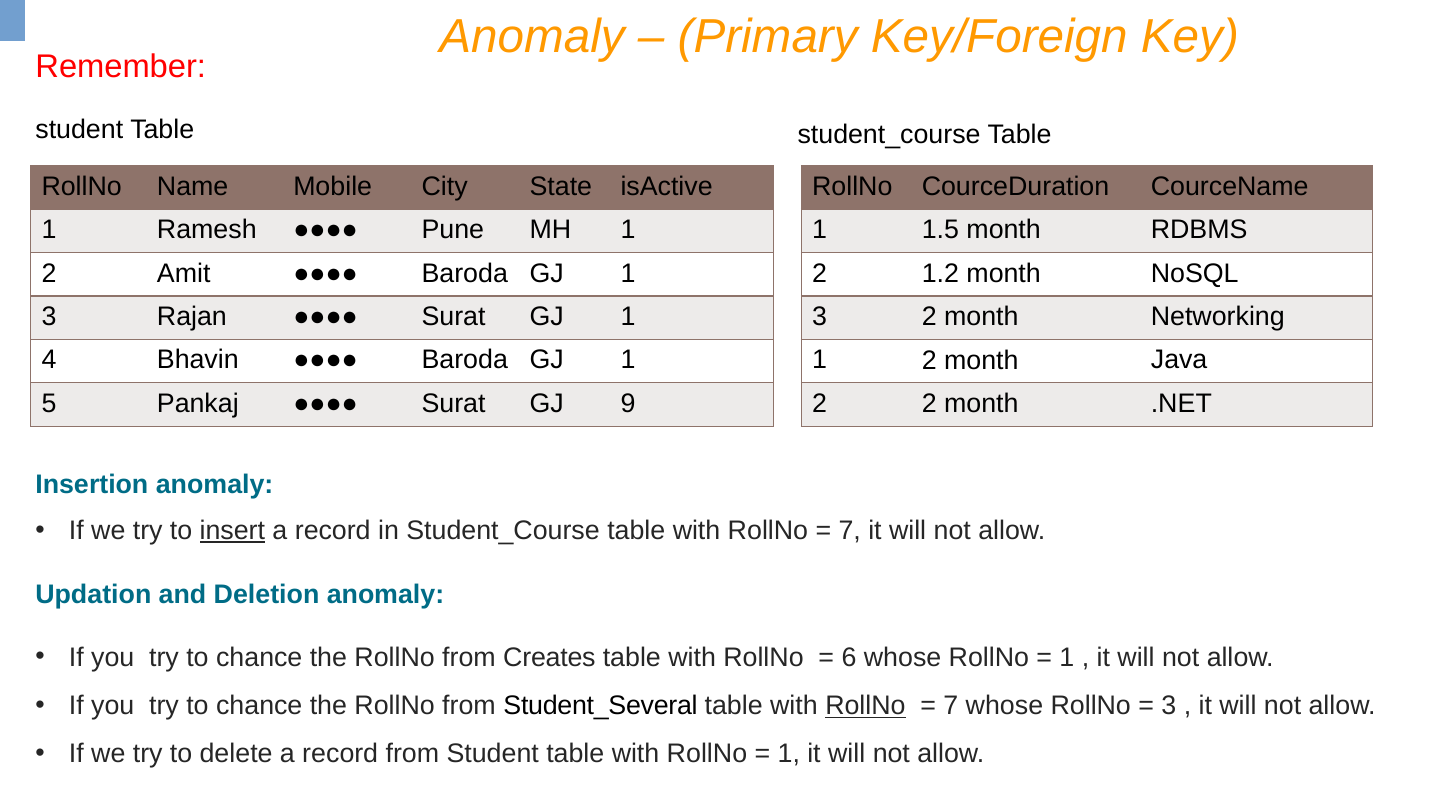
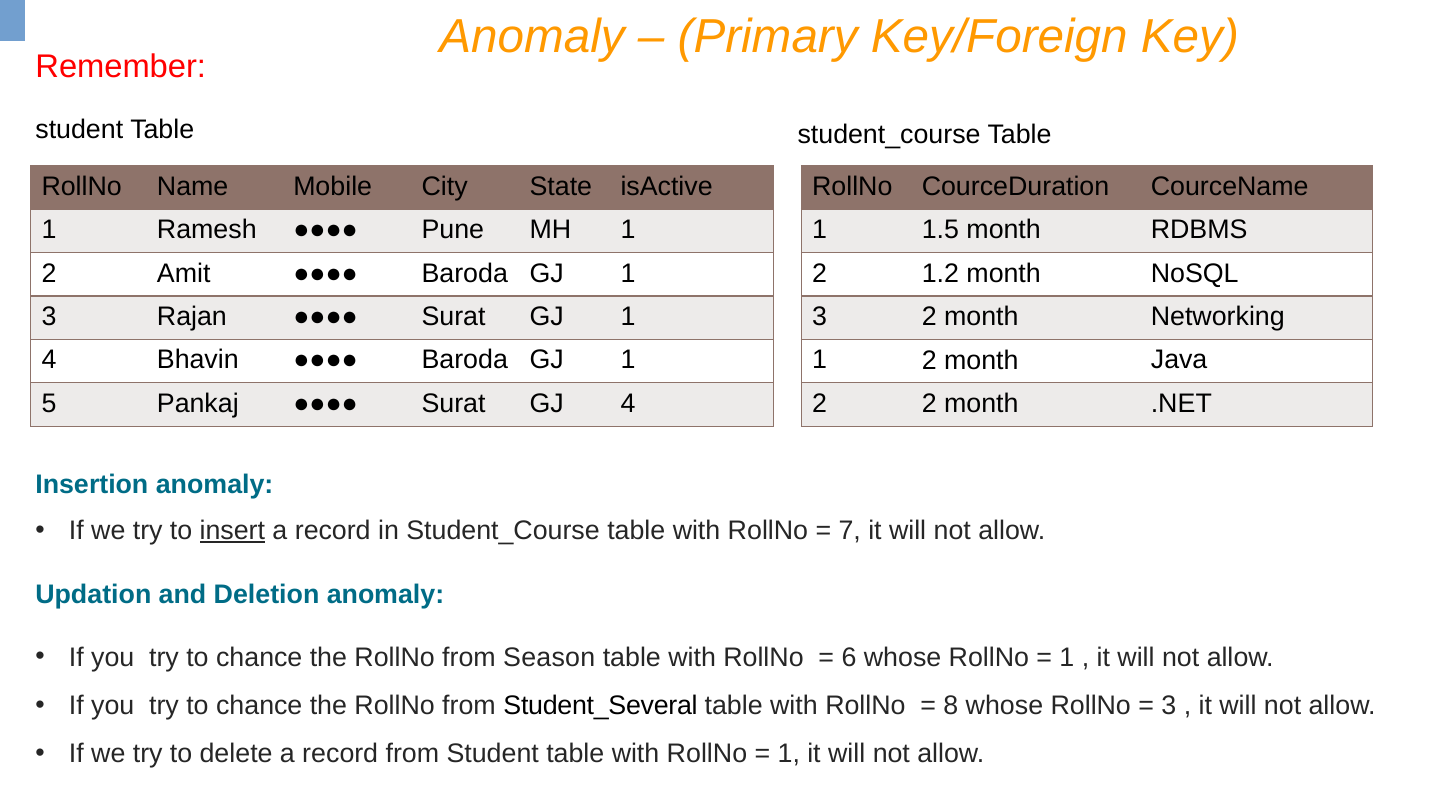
GJ 9: 9 -> 4 (628, 403)
Creates: Creates -> Season (549, 657)
RollNo underline: present -> none (865, 706)
7: 7 -> 8 (951, 706)
